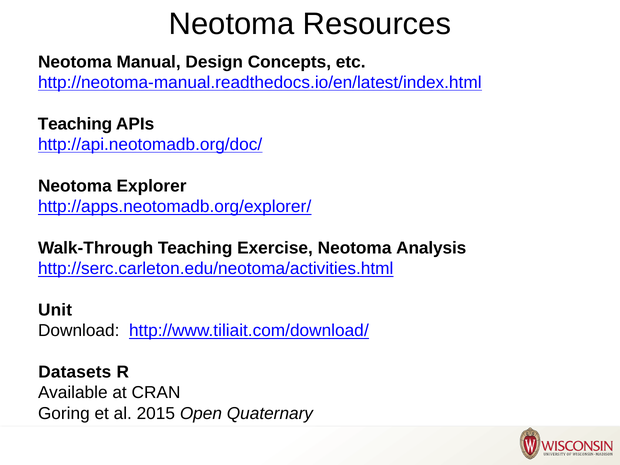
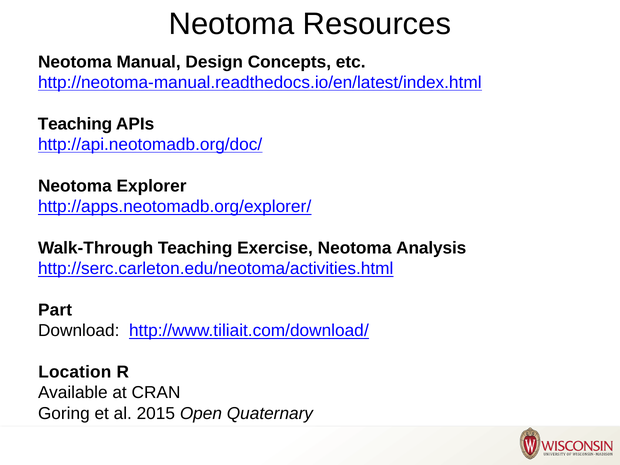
Unit: Unit -> Part (55, 310)
Datasets: Datasets -> Location (75, 372)
